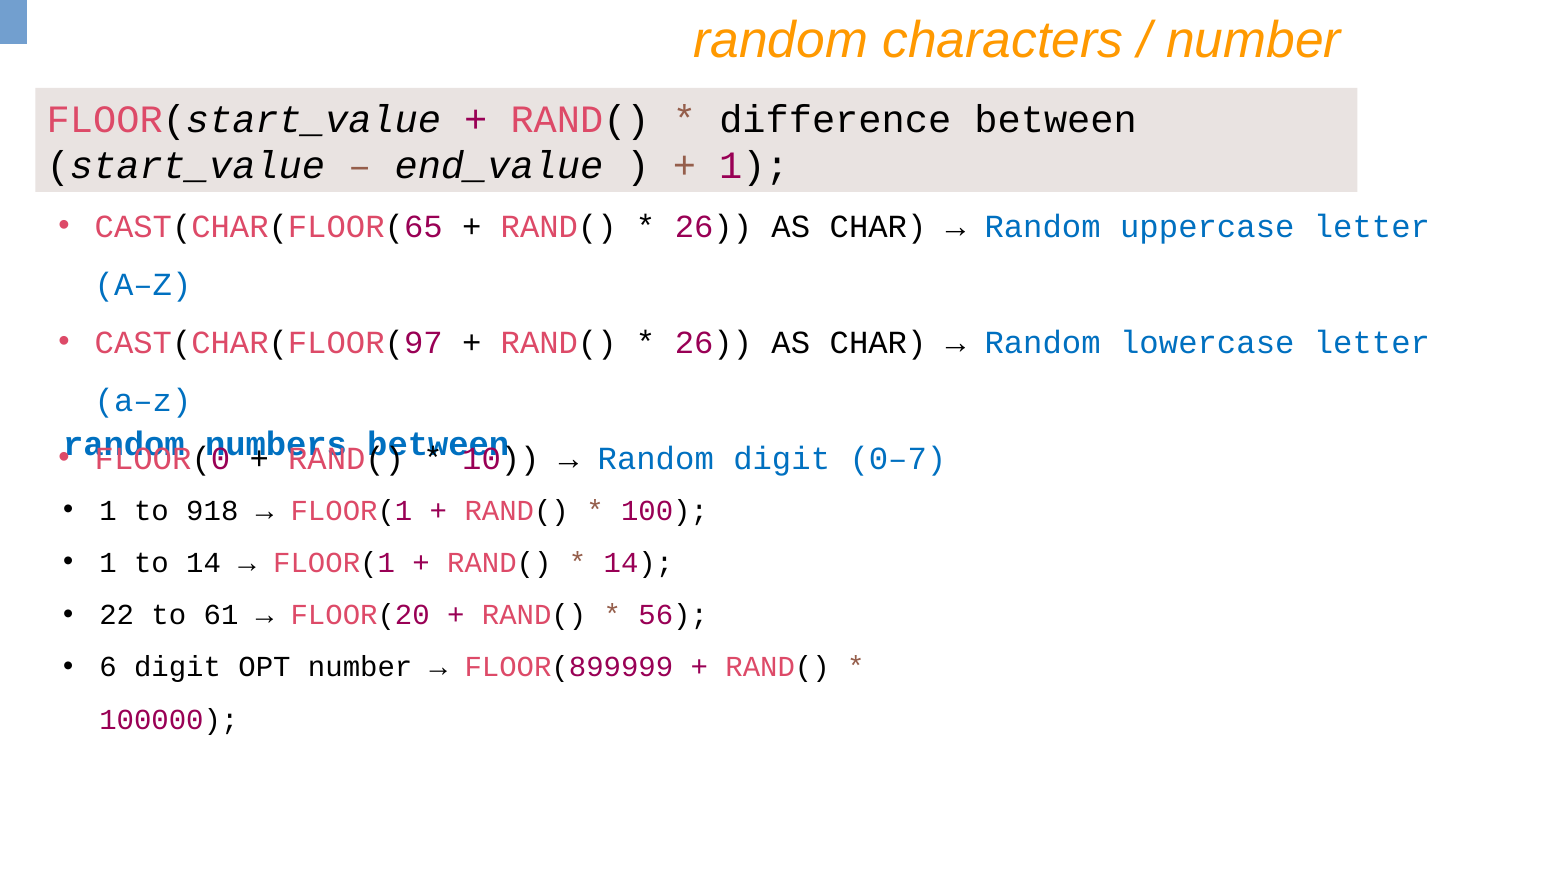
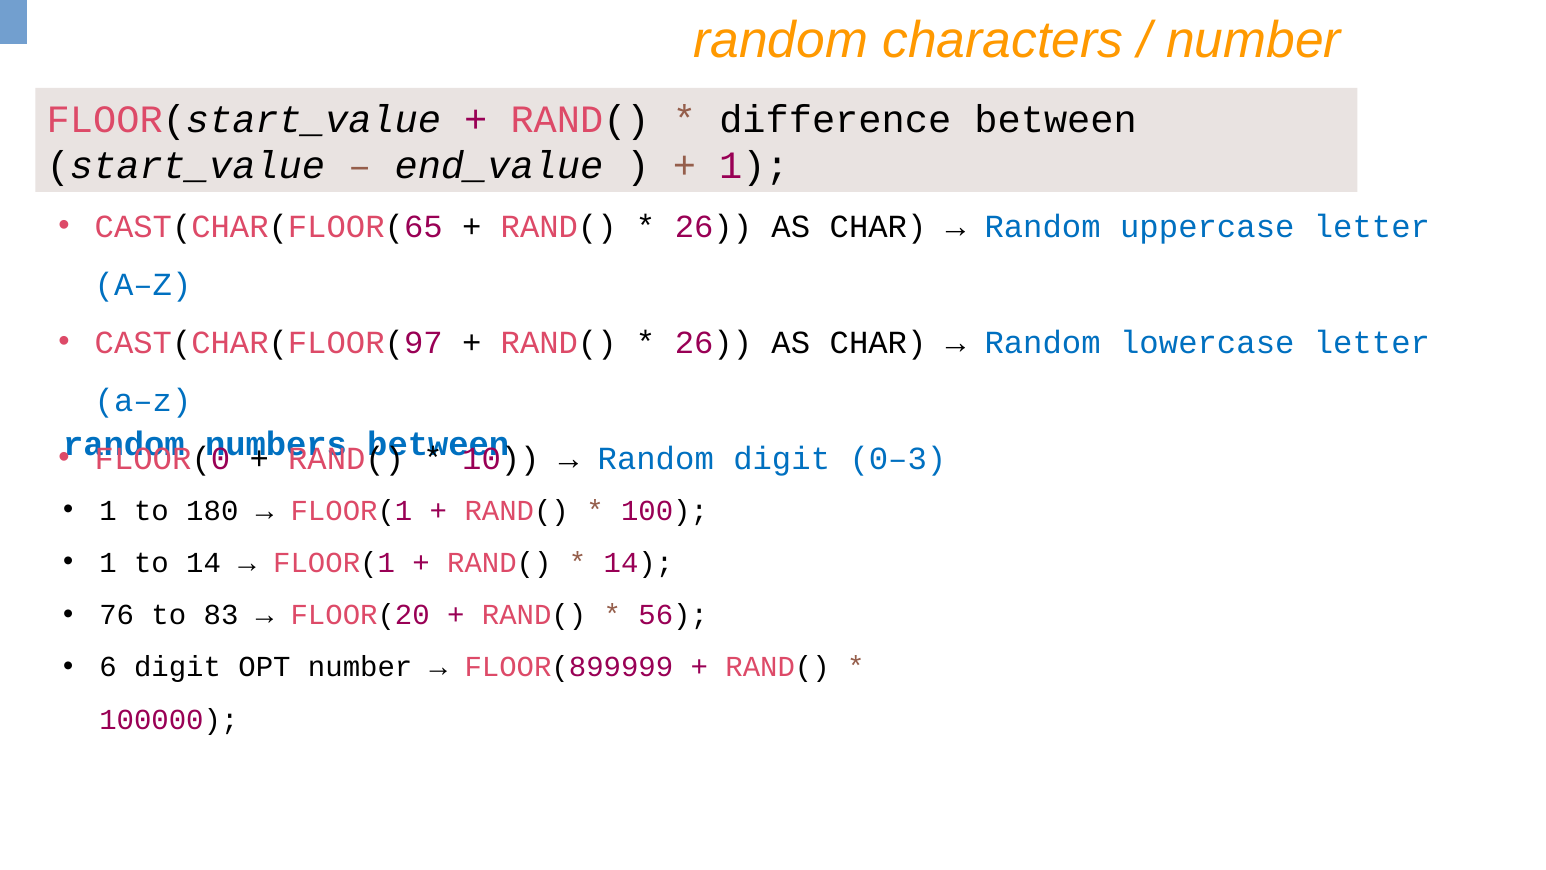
0–7: 0–7 -> 0–3 (898, 459)
918: 918 -> 180 (212, 511)
22: 22 -> 76 (117, 615)
61: 61 -> 83 (221, 615)
